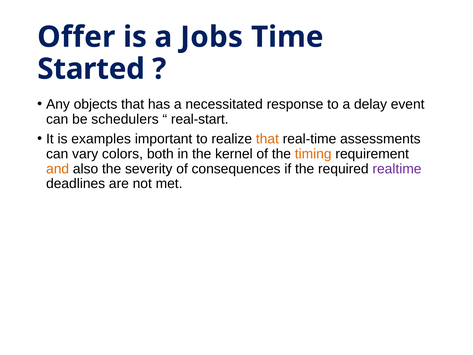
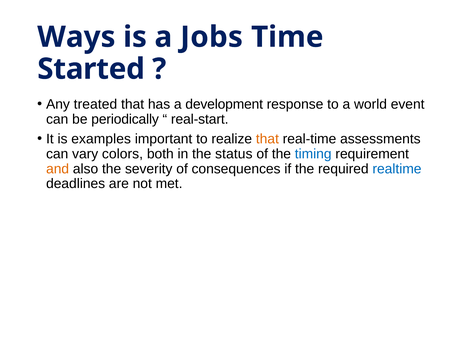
Offer: Offer -> Ways (76, 37)
objects: objects -> treated (95, 104)
necessitated: necessitated -> development (224, 104)
delay: delay -> world (371, 104)
schedulers: schedulers -> periodically (125, 119)
kernel: kernel -> status (234, 154)
timing colour: orange -> blue (313, 154)
realtime colour: purple -> blue (397, 169)
